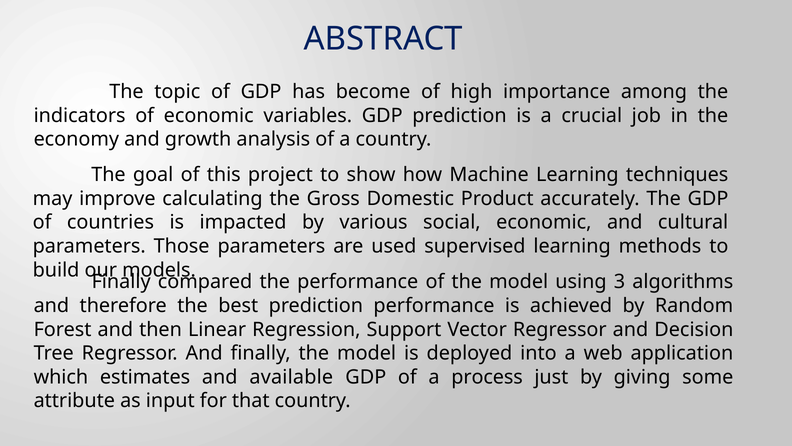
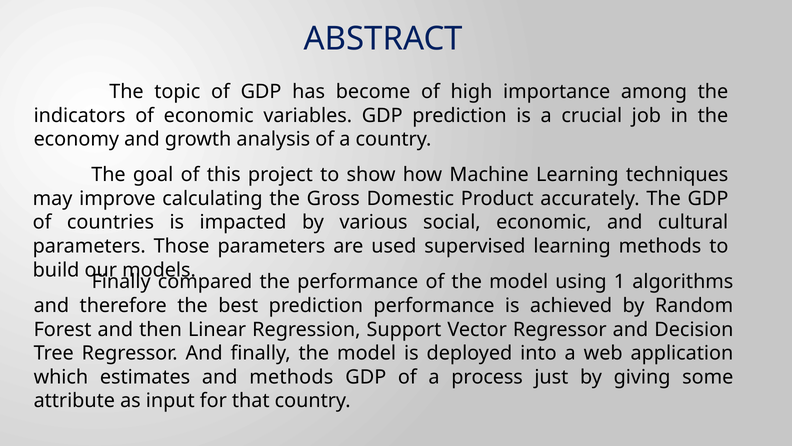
3: 3 -> 1 (619, 282)
and available: available -> methods (291, 377)
